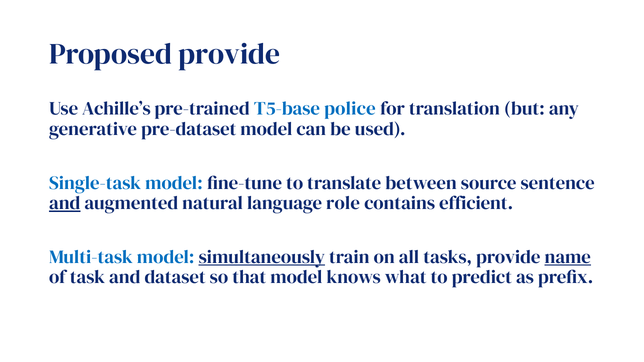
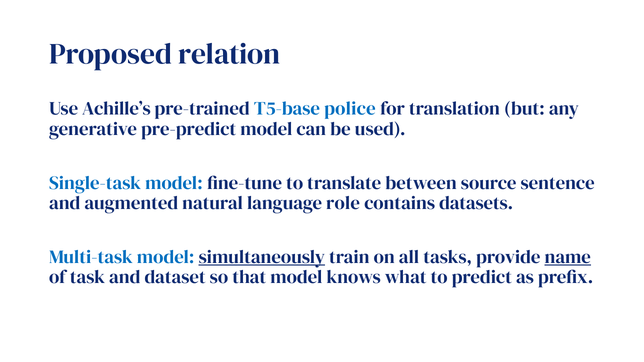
Proposed provide: provide -> relation (229, 54)
pre-dataset: pre-dataset -> pre-predict (189, 129)
and underline: present -> none (65, 203)
efficient: efficient -> datasets (476, 203)
